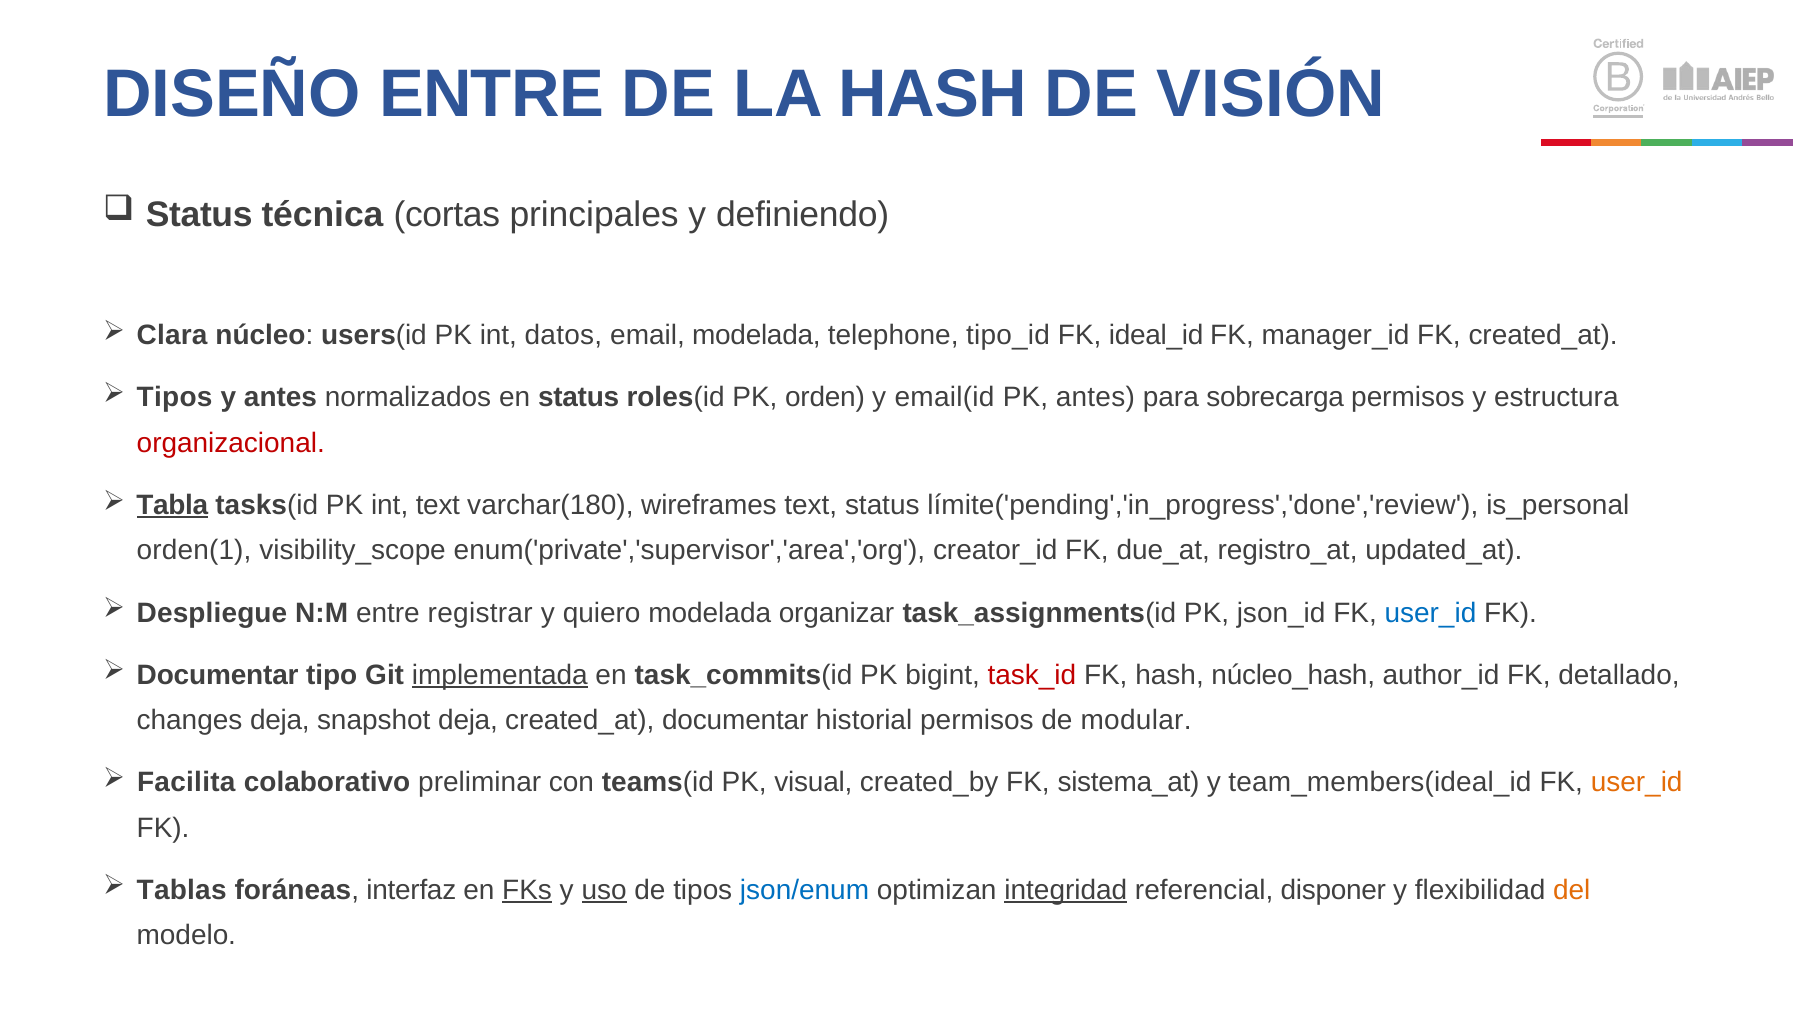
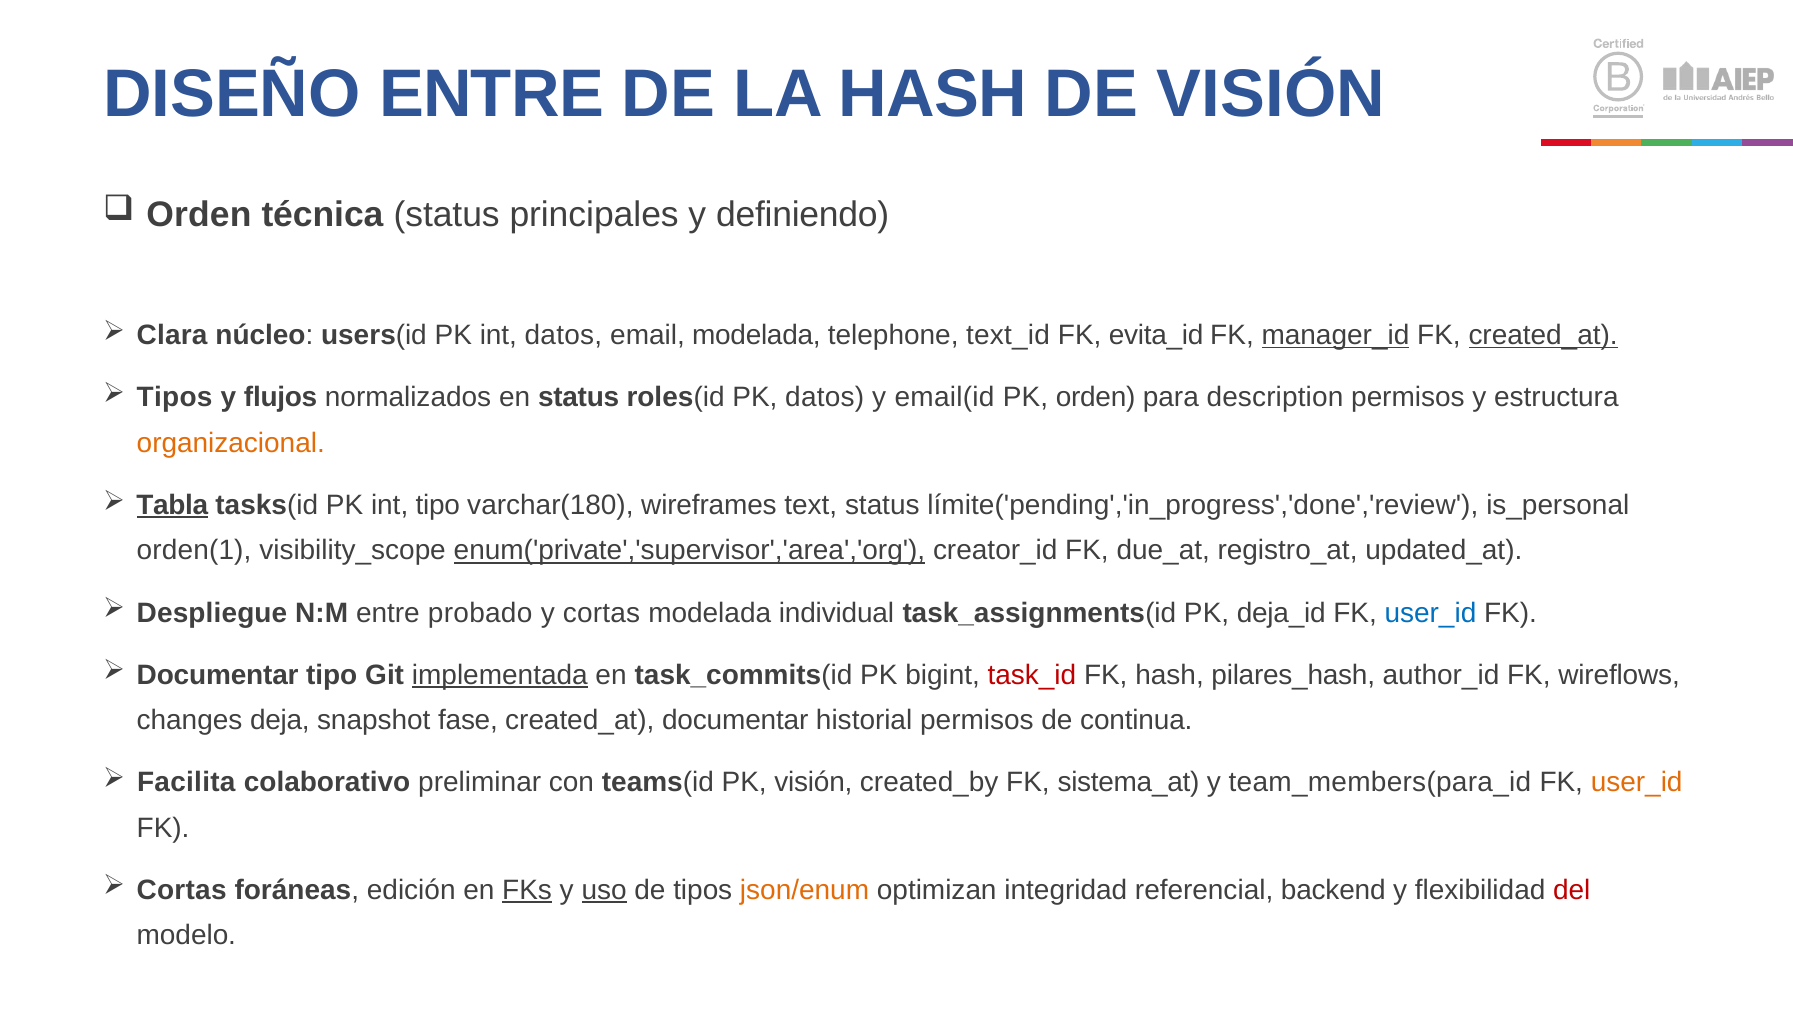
Status: Status -> Orden (199, 214)
técnica cortas: cortas -> status (447, 214)
tipo_id: tipo_id -> text_id (1008, 335)
ideal_id: ideal_id -> evita_id (1156, 335)
manager_id underline: none -> present (1335, 335)
created_at underline: none -> present (1543, 335)
y antes: antes -> flujos (281, 398)
PK orden: orden -> datos (825, 398)
PK antes: antes -> orden (1096, 398)
sobrecarga: sobrecarga -> description (1275, 398)
organizacional colour: red -> orange (231, 443)
int text: text -> tipo (438, 505)
enum('private','supervisor','area','org underline: none -> present (689, 550)
registrar: registrar -> probado (480, 613)
y quiero: quiero -> cortas (602, 613)
organizar: organizar -> individual (836, 613)
json_id: json_id -> deja_id (1281, 613)
núcleo_hash: núcleo_hash -> pilares_hash (1293, 675)
detallado: detallado -> wireflows (1619, 675)
snapshot deja: deja -> fase (468, 720)
modular: modular -> continua (1136, 720)
PK visual: visual -> visión (813, 782)
team_members(ideal_id: team_members(ideal_id -> team_members(para_id (1380, 782)
Tablas: Tablas -> Cortas (182, 890)
interfaz: interfaz -> edición (411, 890)
json/enum colour: blue -> orange (805, 890)
integridad underline: present -> none (1066, 890)
disponer: disponer -> backend (1333, 890)
del colour: orange -> red (1572, 890)
